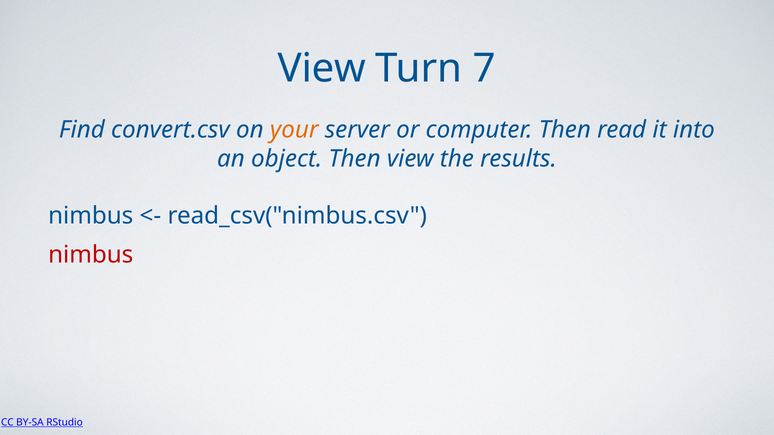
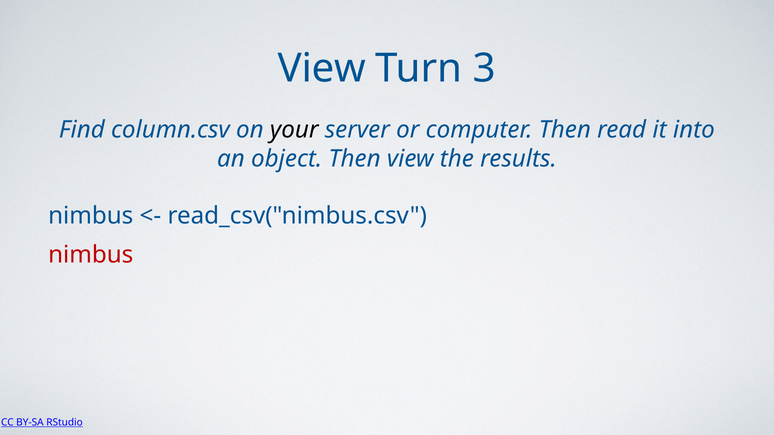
7: 7 -> 3 (484, 69)
convert.csv: convert.csv -> column.csv (170, 130)
your colour: orange -> black (294, 130)
